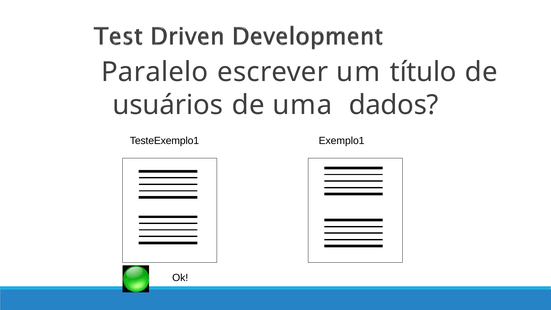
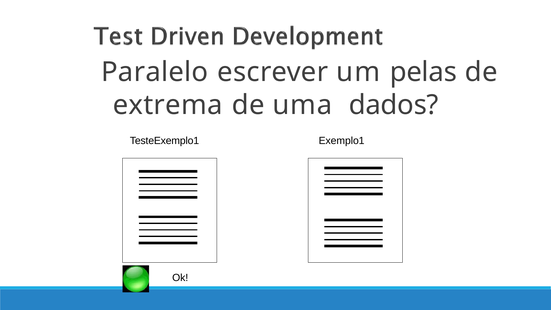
título: título -> pelas (423, 72)
usuários: usuários -> extrema (168, 105)
